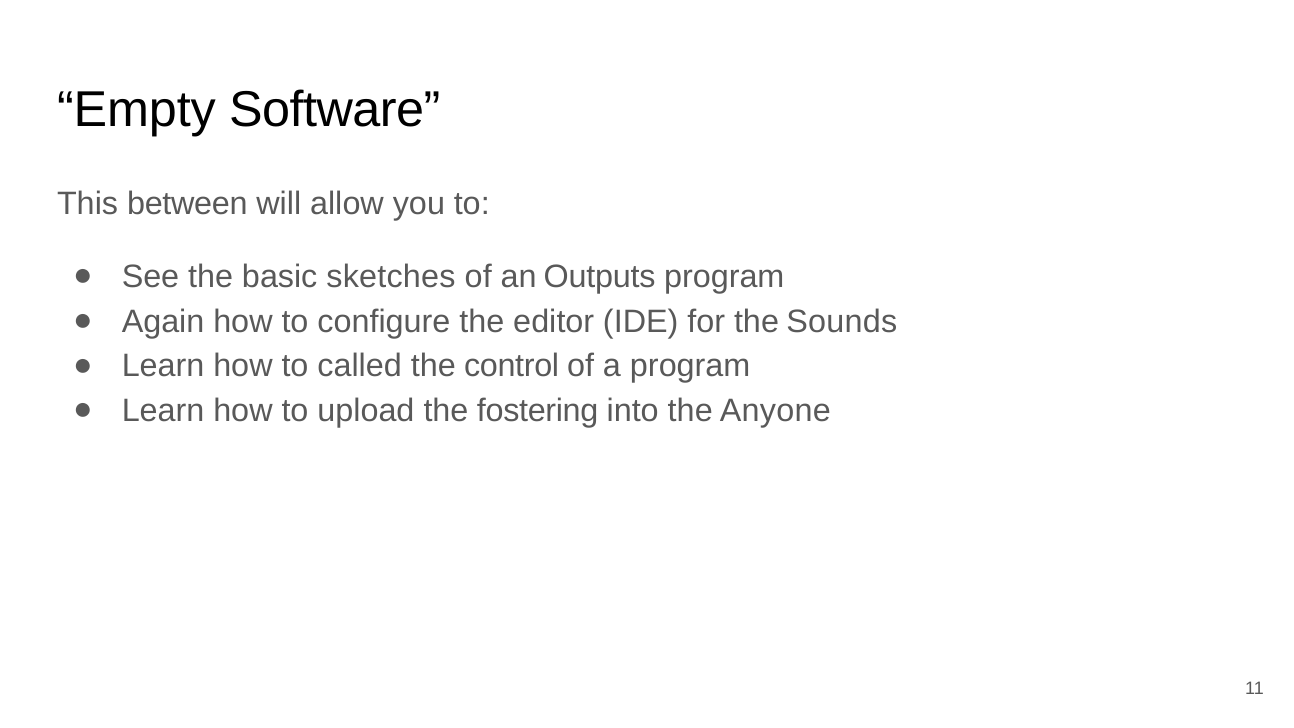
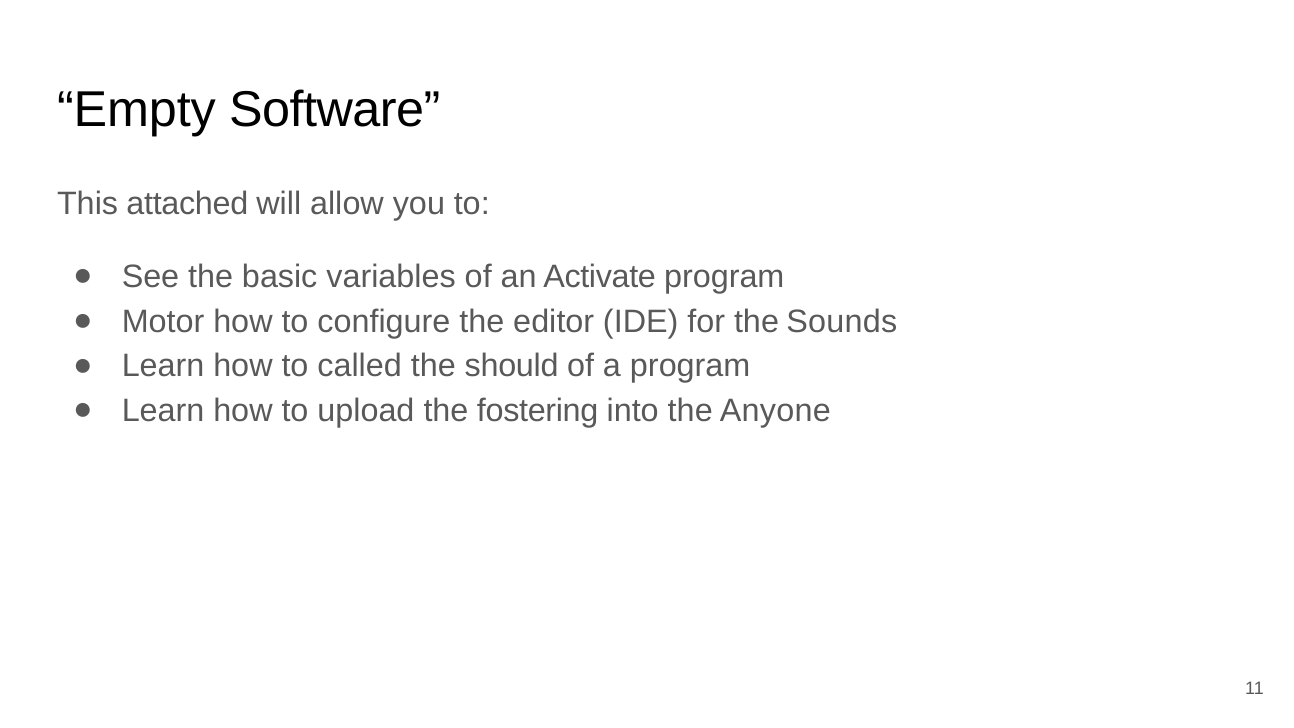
between: between -> attached (187, 203)
sketches: sketches -> variables (391, 277)
Outputs: Outputs -> Activate (600, 277)
Again: Again -> Motor (163, 321)
control: control -> should (512, 366)
